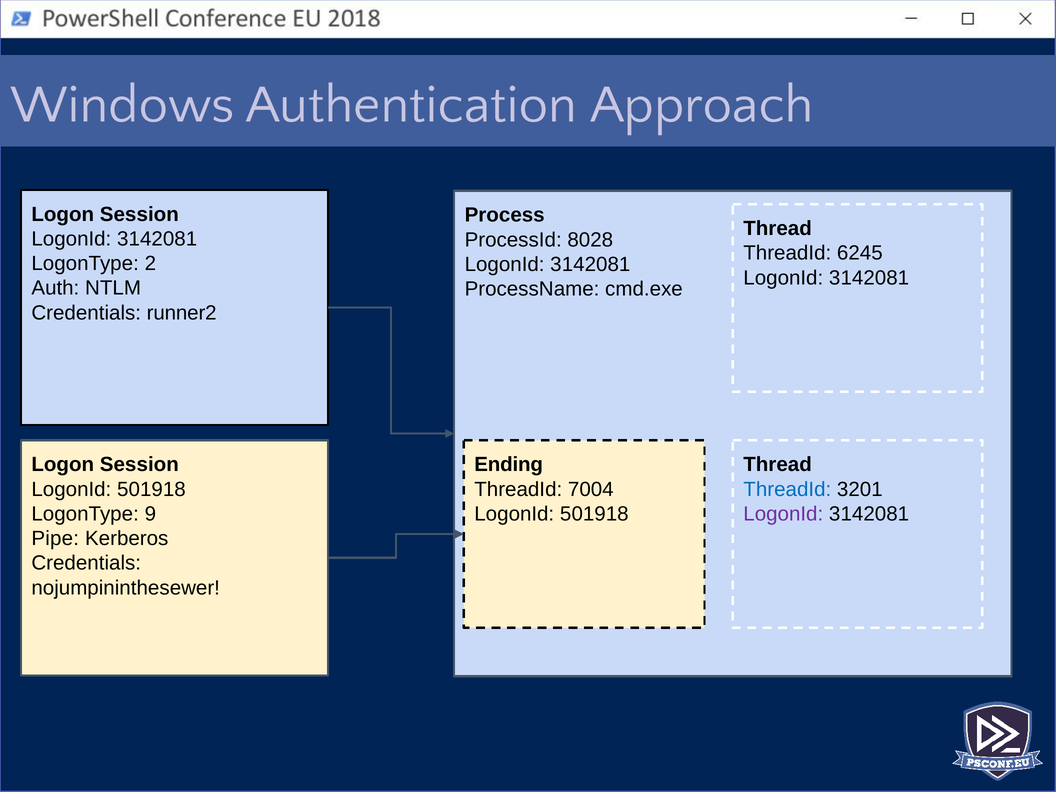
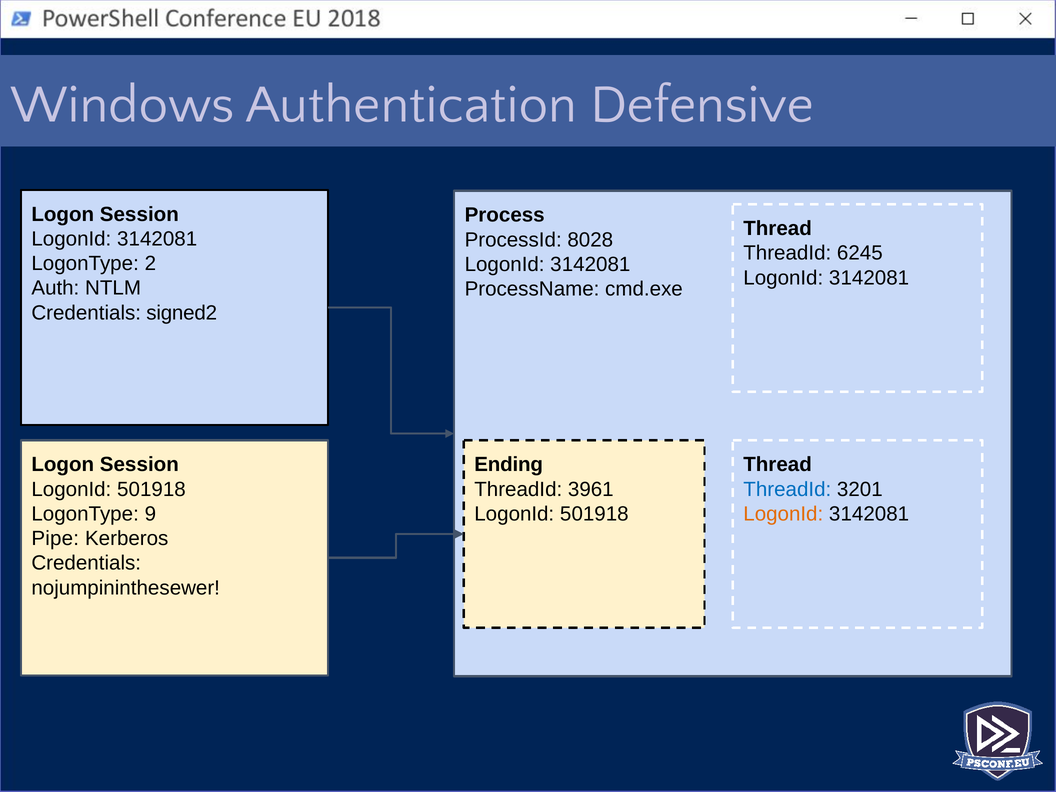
Approach: Approach -> Defensive (702, 104)
runner2: runner2 -> signed2 (182, 313)
7004: 7004 -> 3961 (591, 489)
LogonId colour: purple -> orange (783, 514)
